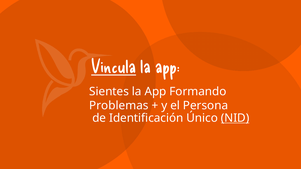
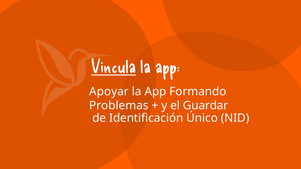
Sientes: Sientes -> Apoyar (109, 92)
Persona: Persona -> Guardar (206, 106)
NID underline: present -> none (235, 118)
